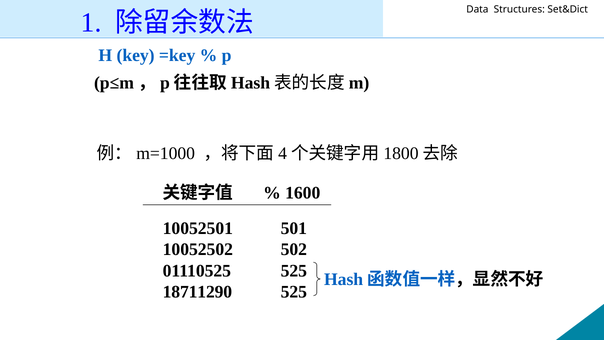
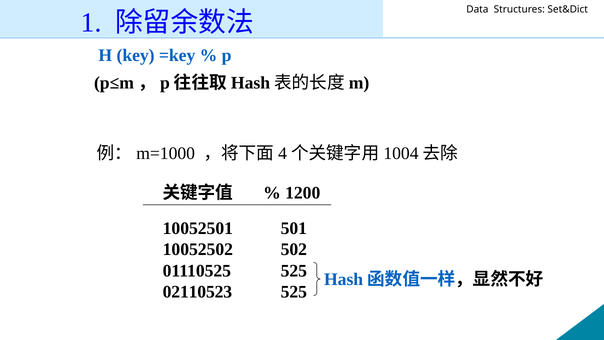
1800: 1800 -> 1004 (401, 153)
1600: 1600 -> 1200 (303, 193)
18711290: 18711290 -> 02110523 (197, 292)
